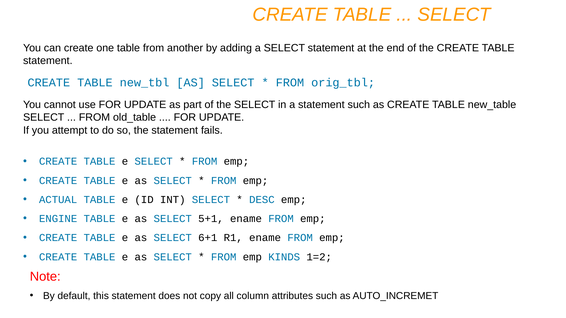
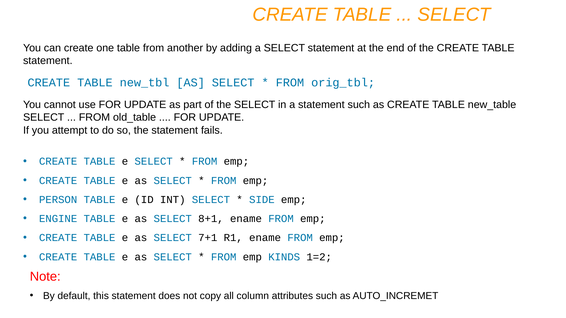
ACTUAL: ACTUAL -> PERSON (58, 200)
DESC: DESC -> SIDE (262, 200)
5+1: 5+1 -> 8+1 (211, 219)
6+1: 6+1 -> 7+1 (208, 238)
